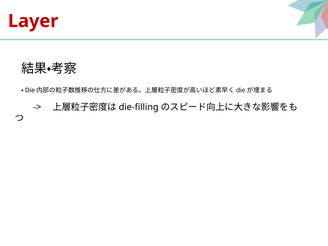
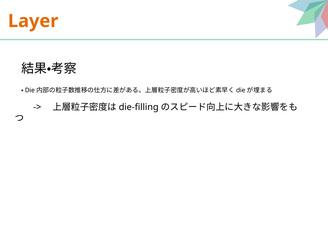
Layer colour: red -> orange (33, 21)
